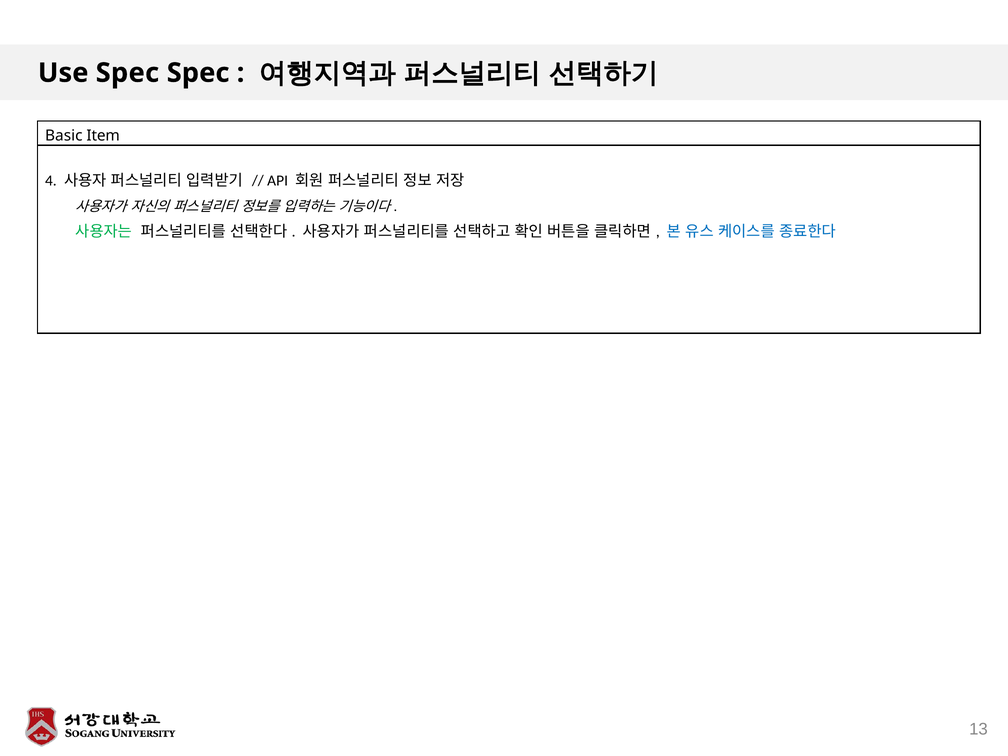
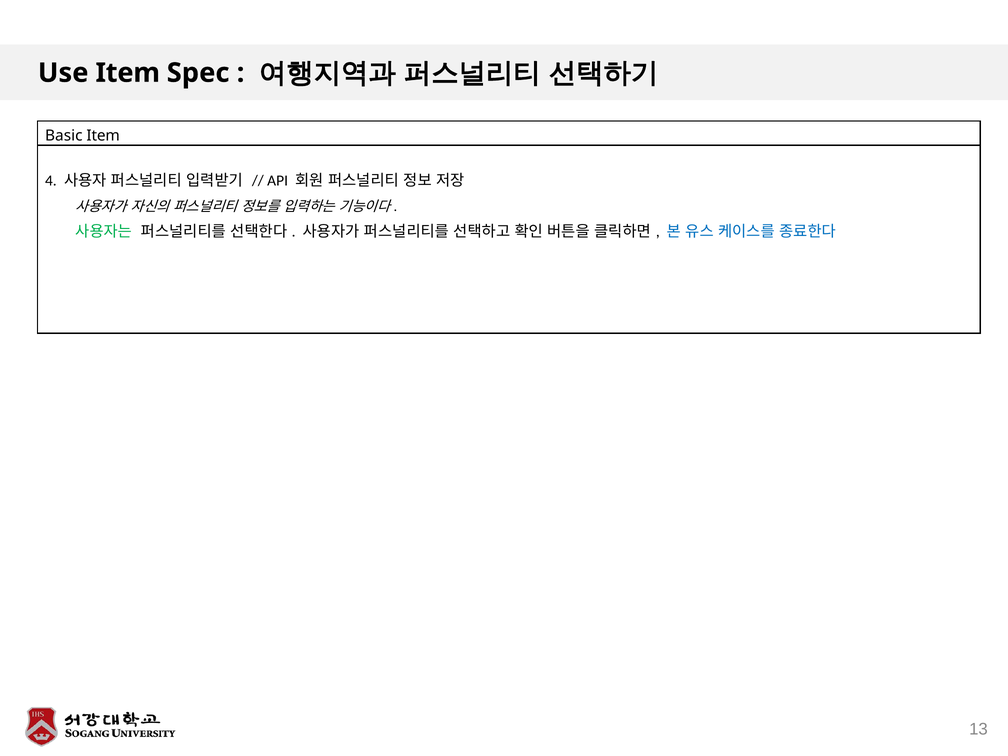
Use Spec: Spec -> Item (128, 73)
